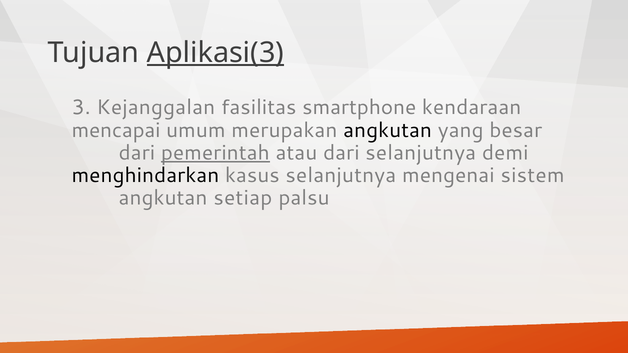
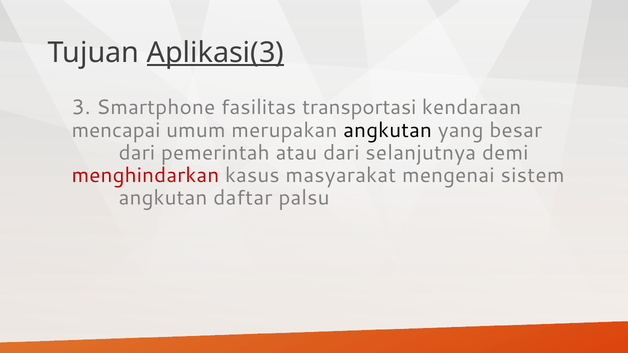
Kejanggalan: Kejanggalan -> Smartphone (156, 108)
smartphone: smartphone -> transportasi (359, 108)
pemerintah underline: present -> none (215, 153)
menghindarkan colour: black -> red (145, 175)
kasus selanjutnya: selanjutnya -> masyarakat (341, 175)
setiap: setiap -> daftar (243, 198)
